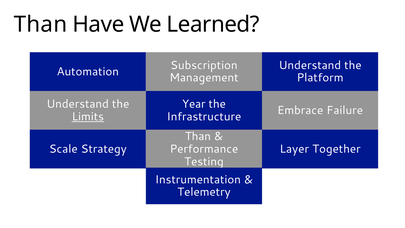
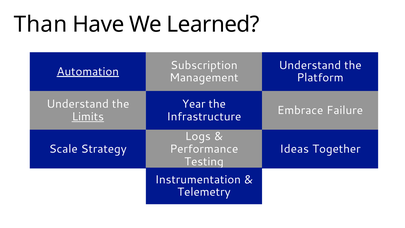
Automation underline: none -> present (88, 71)
Than: Than -> Logs (198, 136)
Layer: Layer -> Ideas (294, 149)
